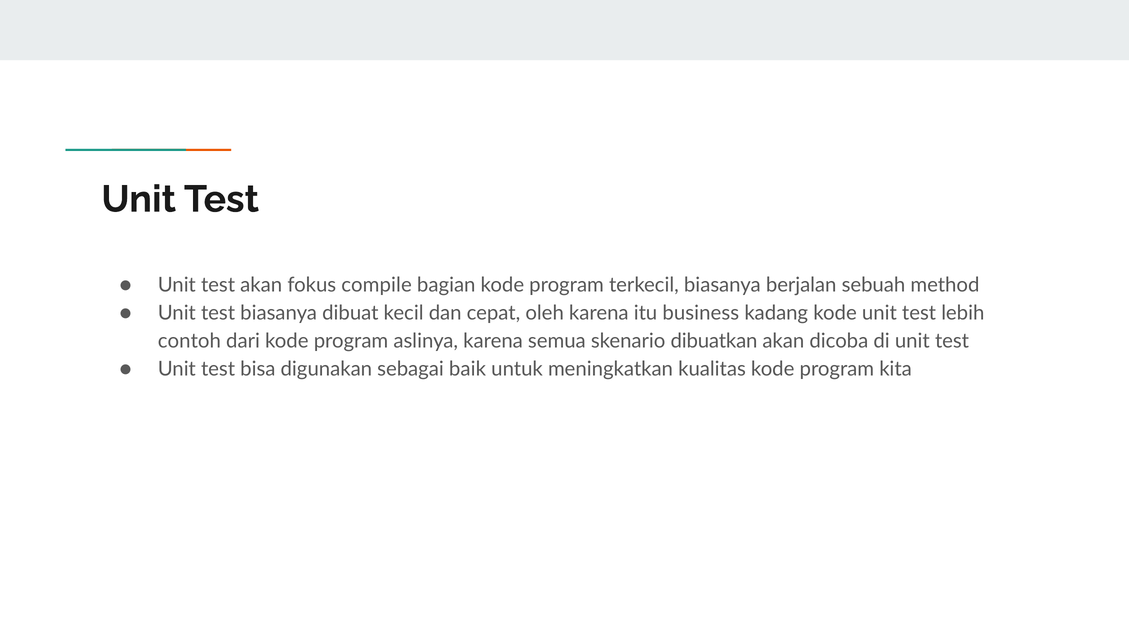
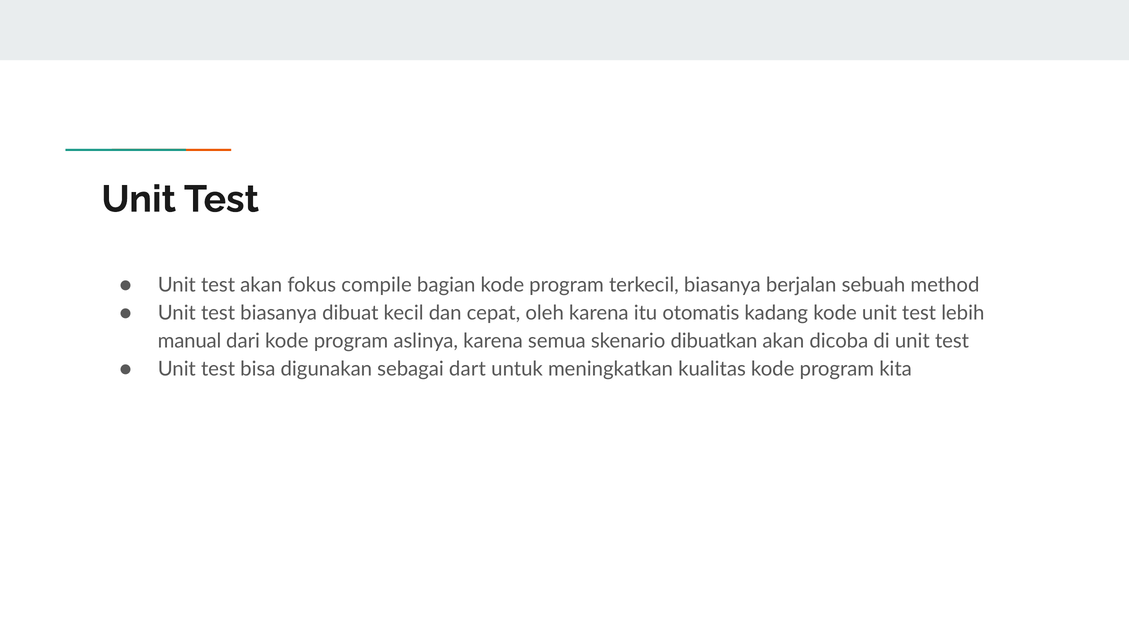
business: business -> otomatis (701, 313)
contoh: contoh -> manual (190, 341)
baik: baik -> dart (467, 369)
